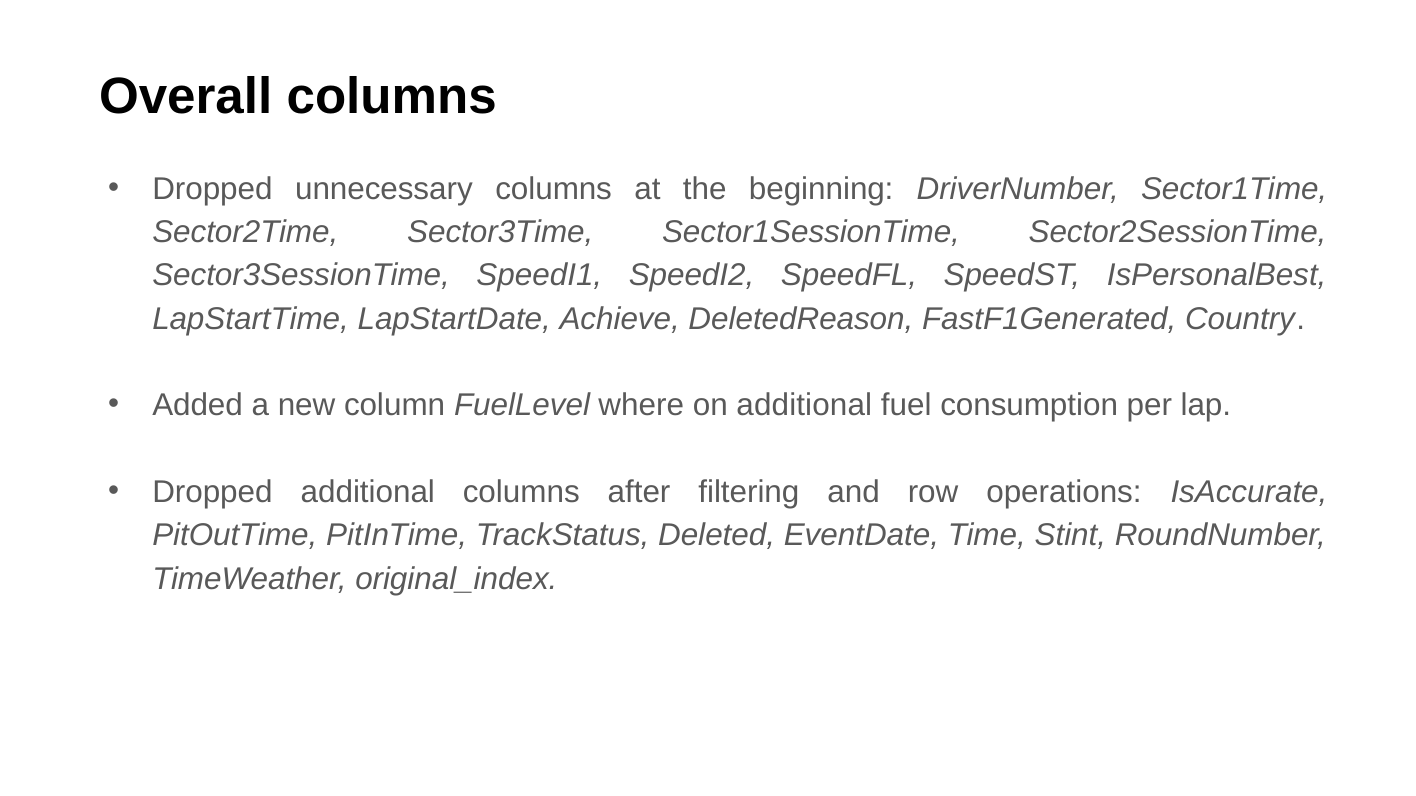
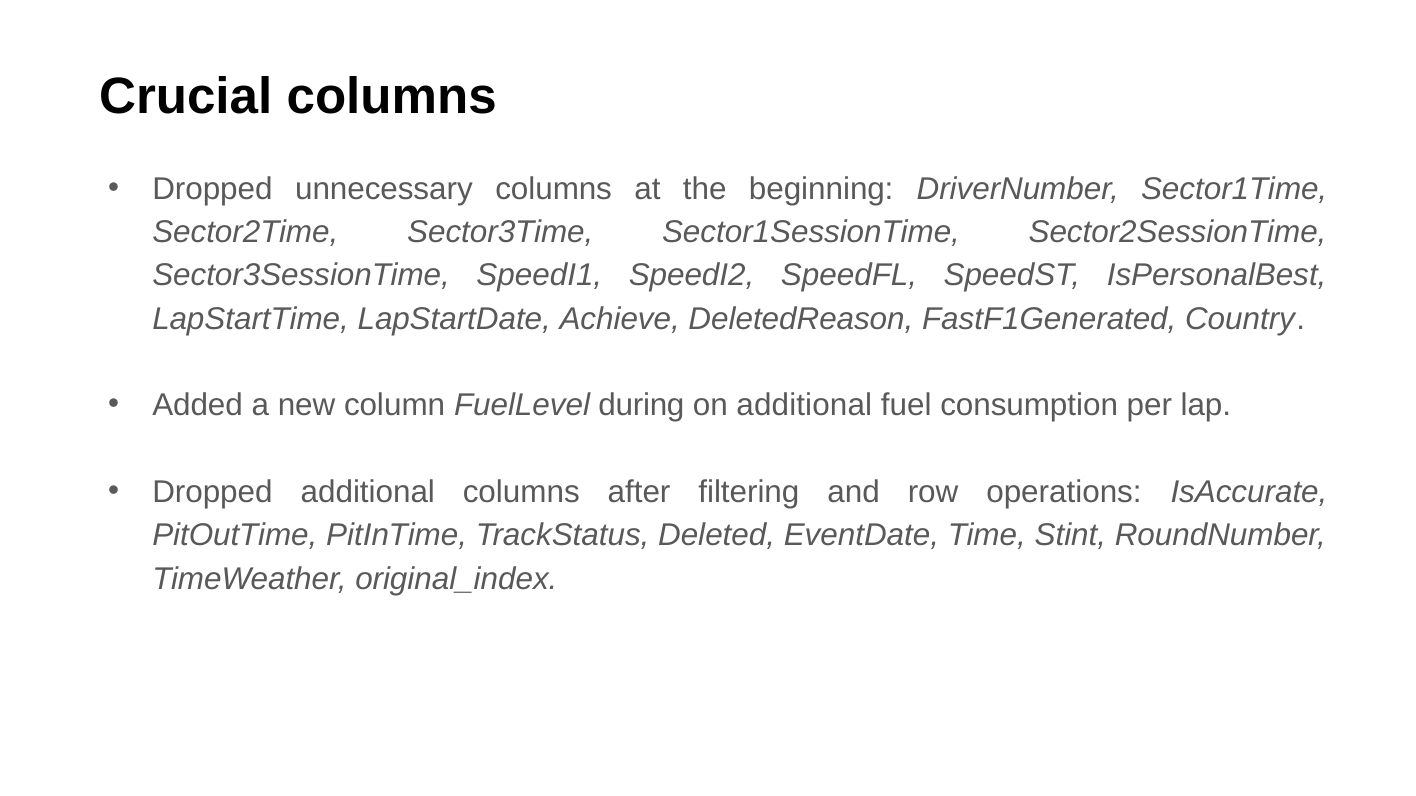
Overall: Overall -> Crucial (186, 97)
where: where -> during (641, 406)
